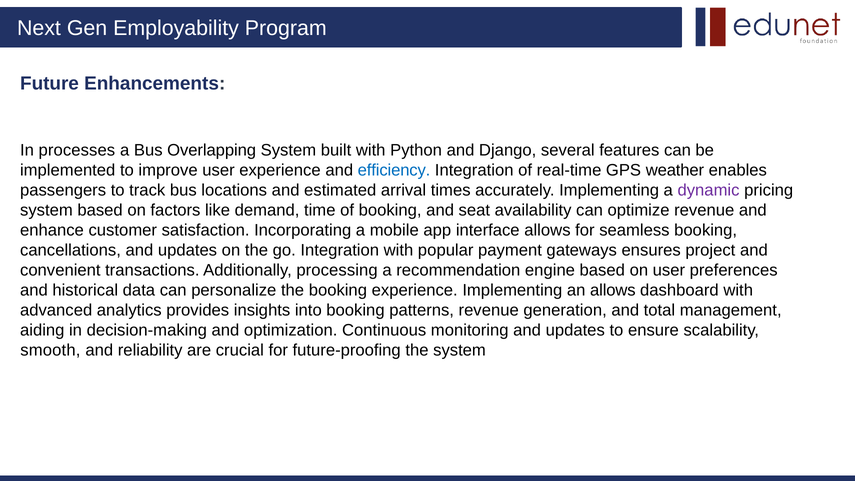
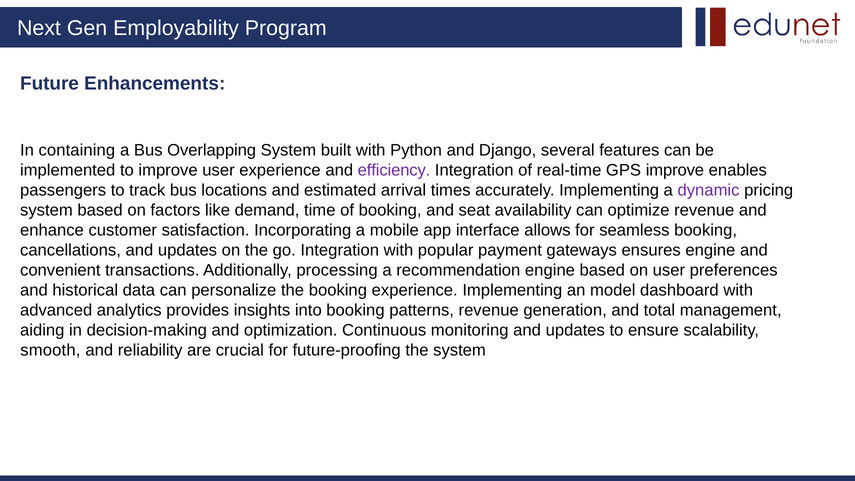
processes: processes -> containing (77, 150)
efficiency colour: blue -> purple (394, 170)
GPS weather: weather -> improve (675, 170)
ensures project: project -> engine (710, 250)
an allows: allows -> model (613, 290)
